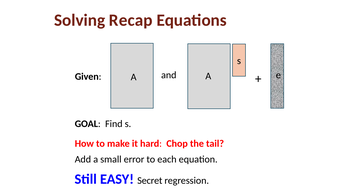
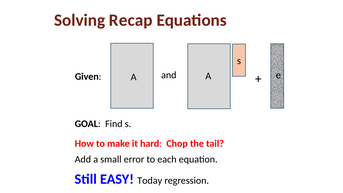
Secret: Secret -> Today (150, 180)
